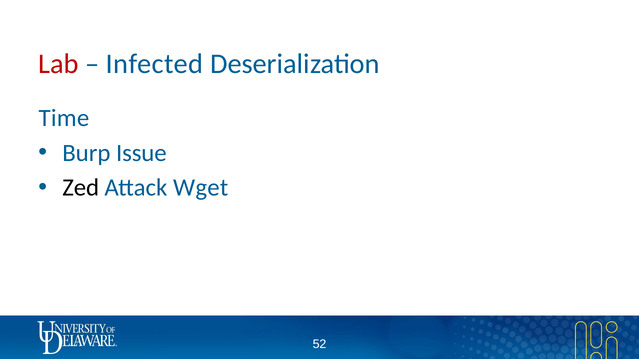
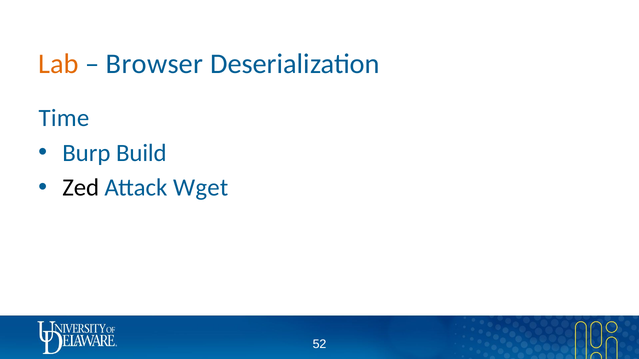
Lab colour: red -> orange (59, 64)
Infected: Infected -> Browser (155, 64)
Issue: Issue -> Build (141, 153)
